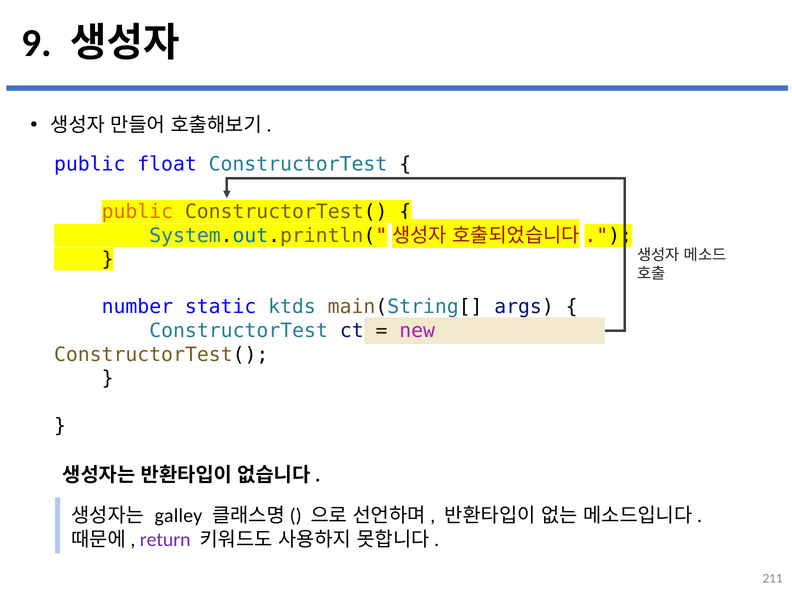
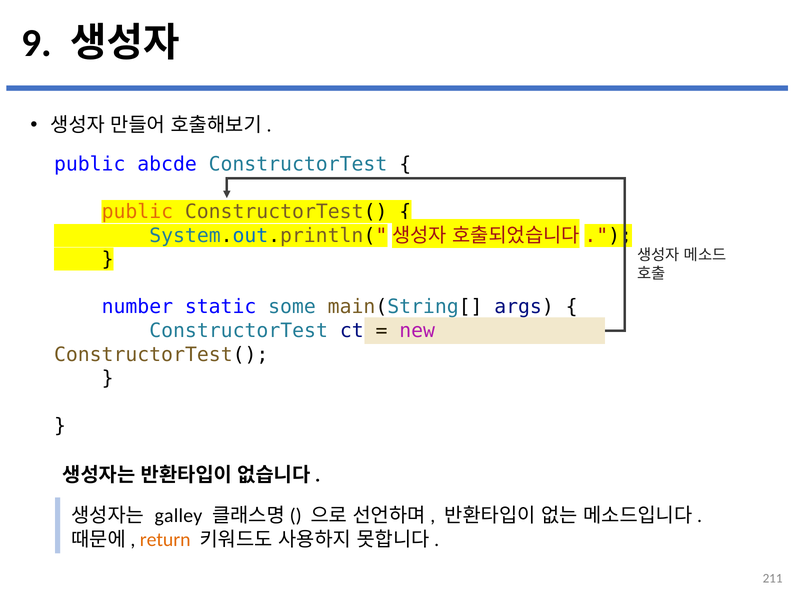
float: float -> abcde (167, 164)
ktds: ktds -> some (292, 307)
return colour: purple -> orange (165, 539)
